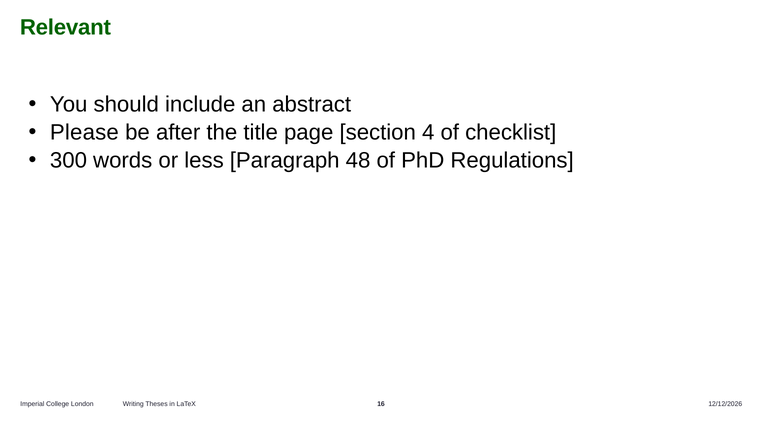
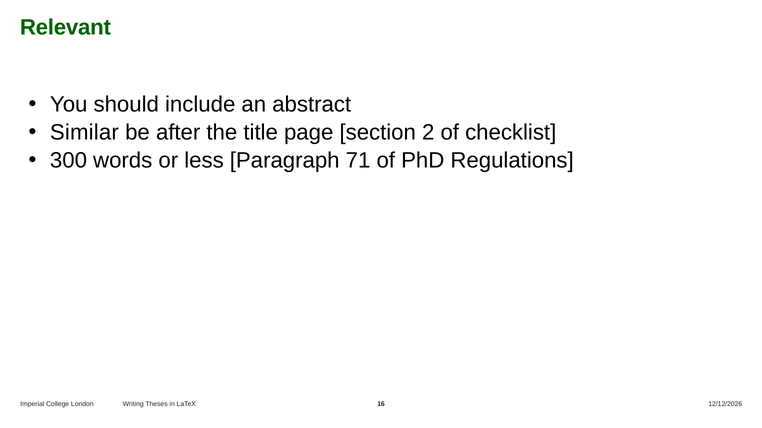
Please: Please -> Similar (84, 133)
4: 4 -> 2 (428, 133)
48: 48 -> 71 (358, 161)
